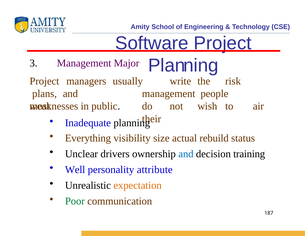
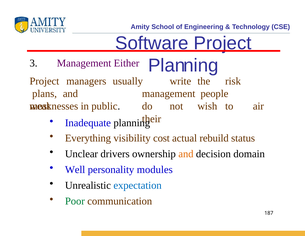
Major: Major -> Either (127, 63)
size: size -> cost (161, 138)
and colour: blue -> orange (186, 154)
training: training -> domain (249, 154)
attribute: attribute -> modules (155, 169)
expectation colour: orange -> blue (138, 185)
